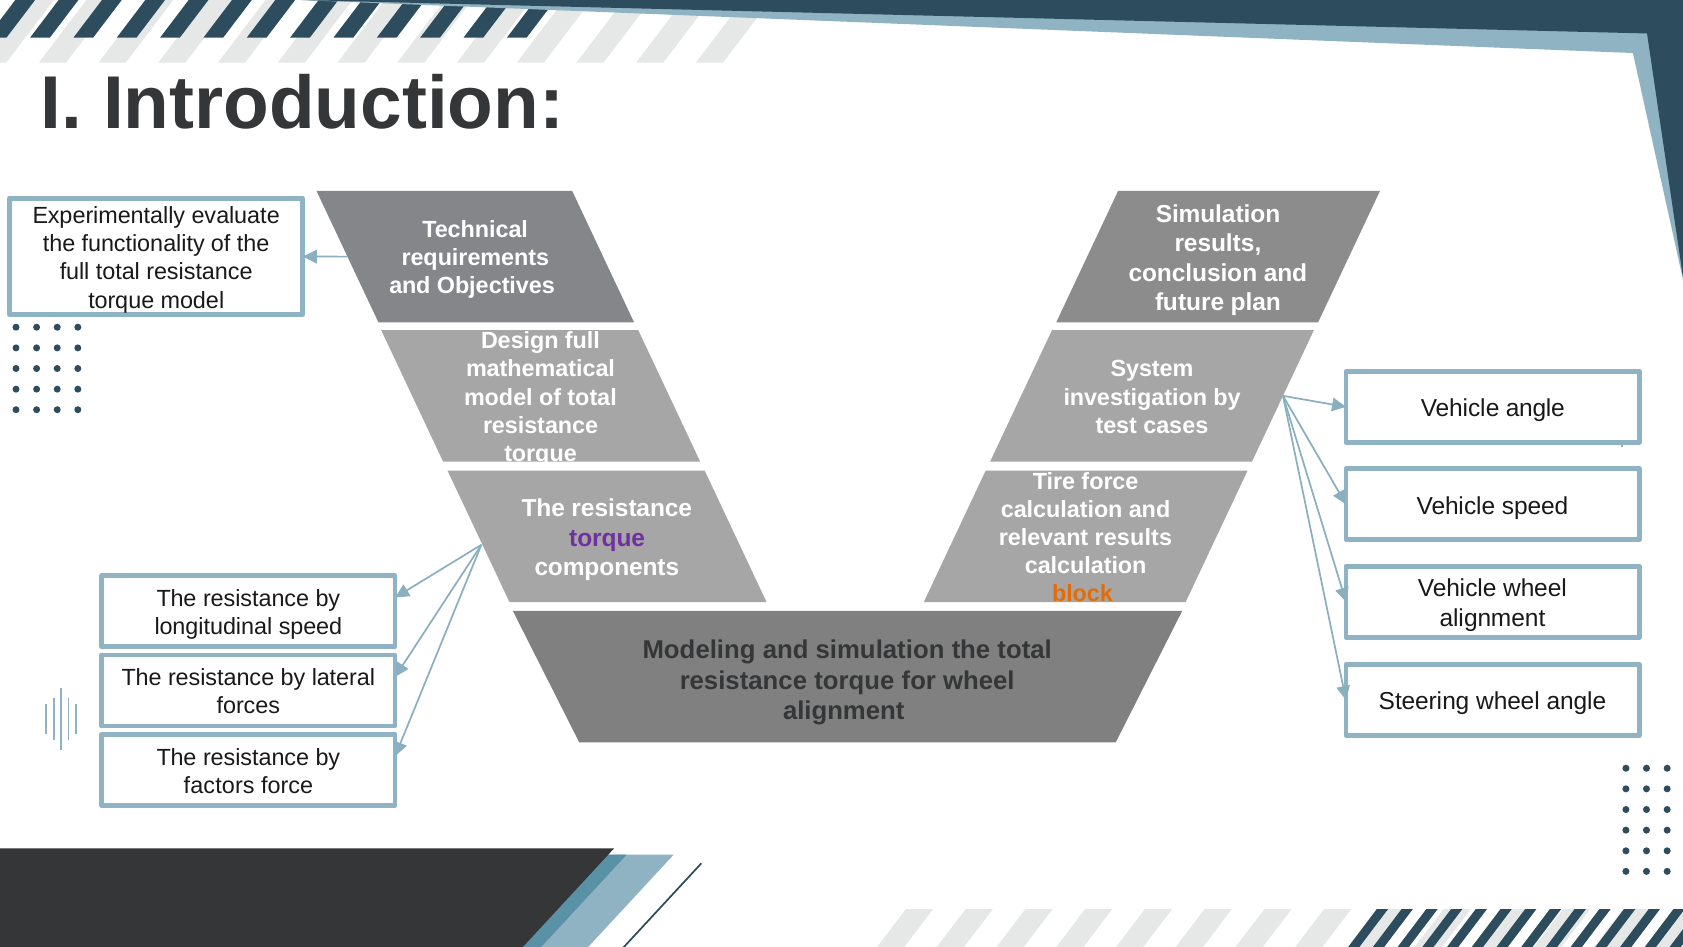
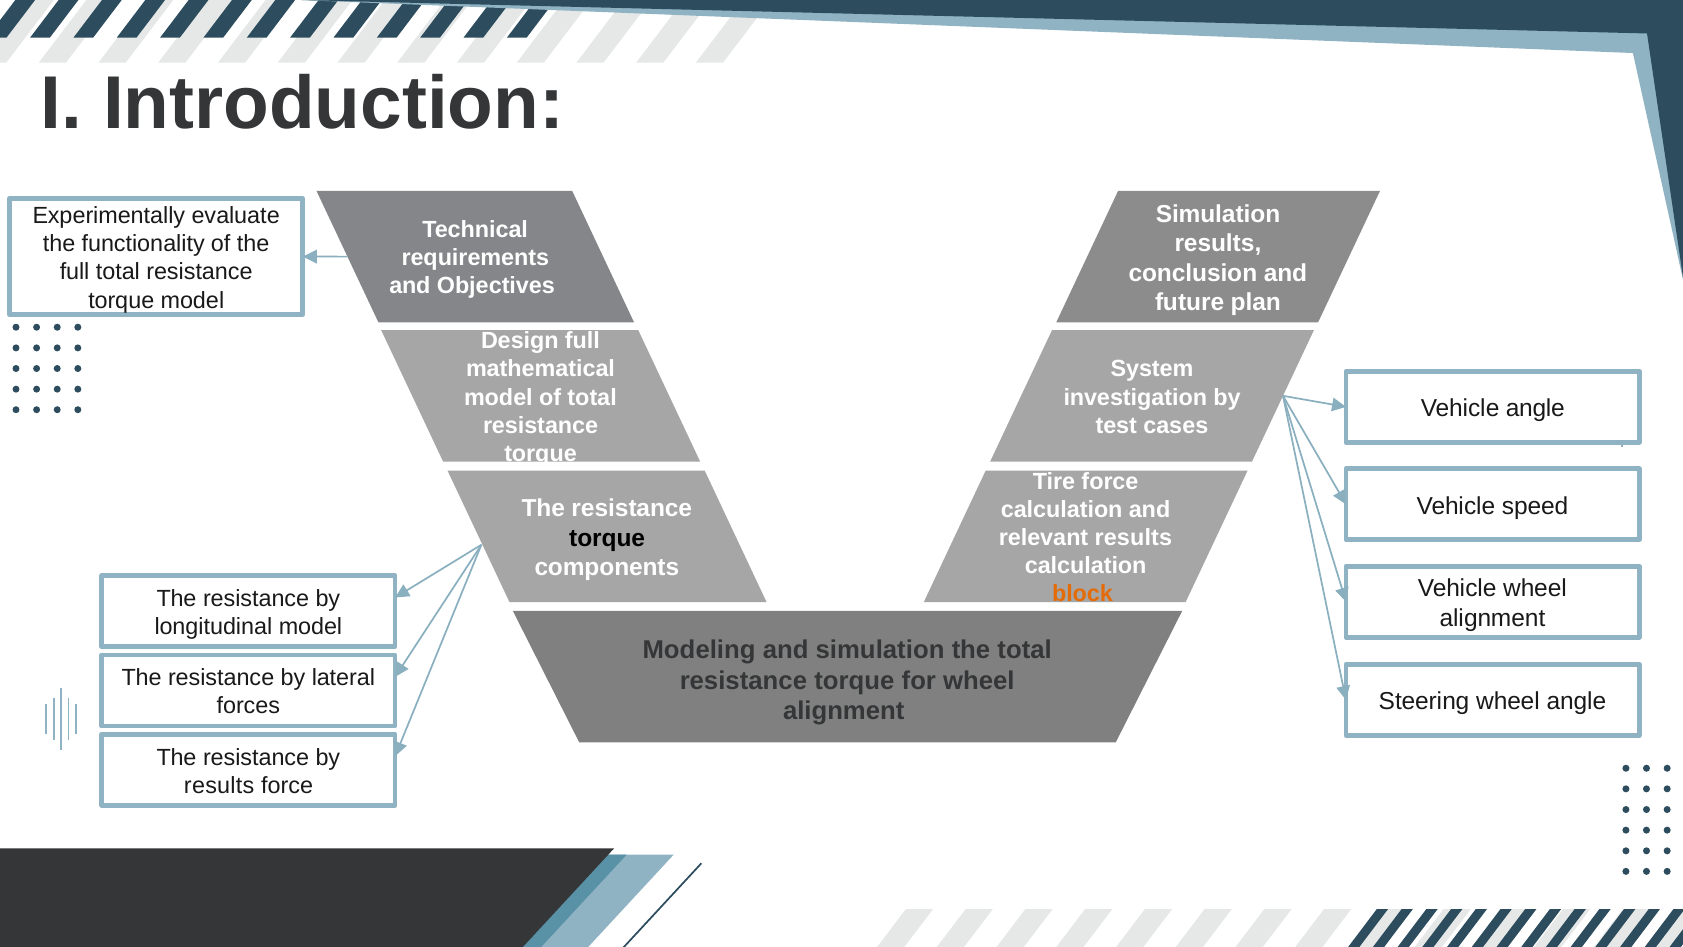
torque colour: purple -> black (607, 538)
longitudinal speed: speed -> model (310, 627)
factors: factors -> results (219, 785)
